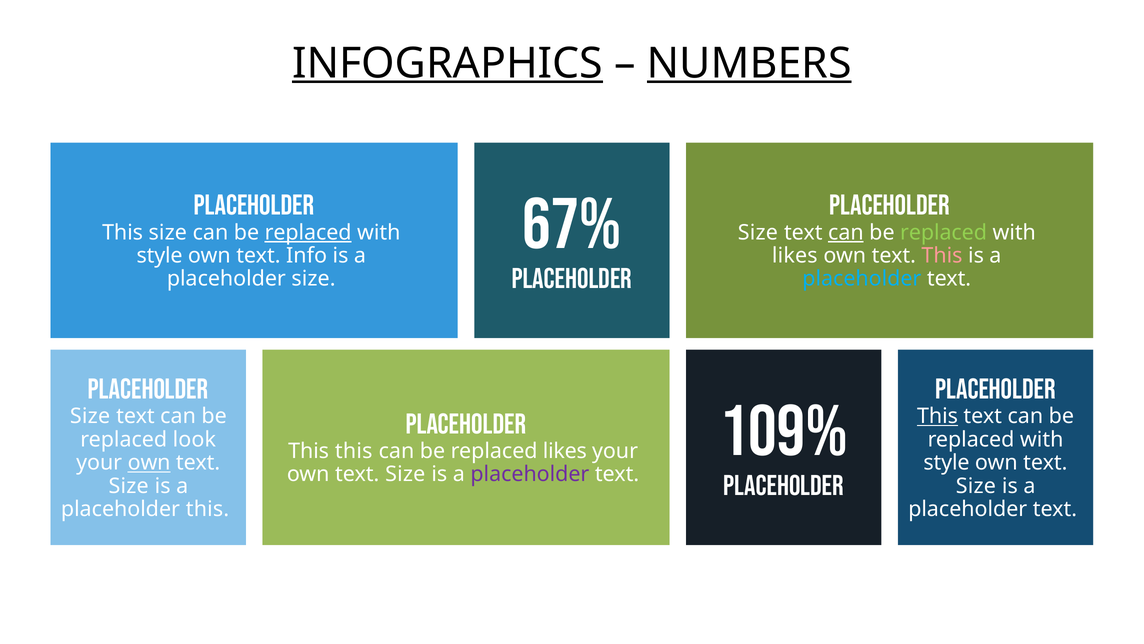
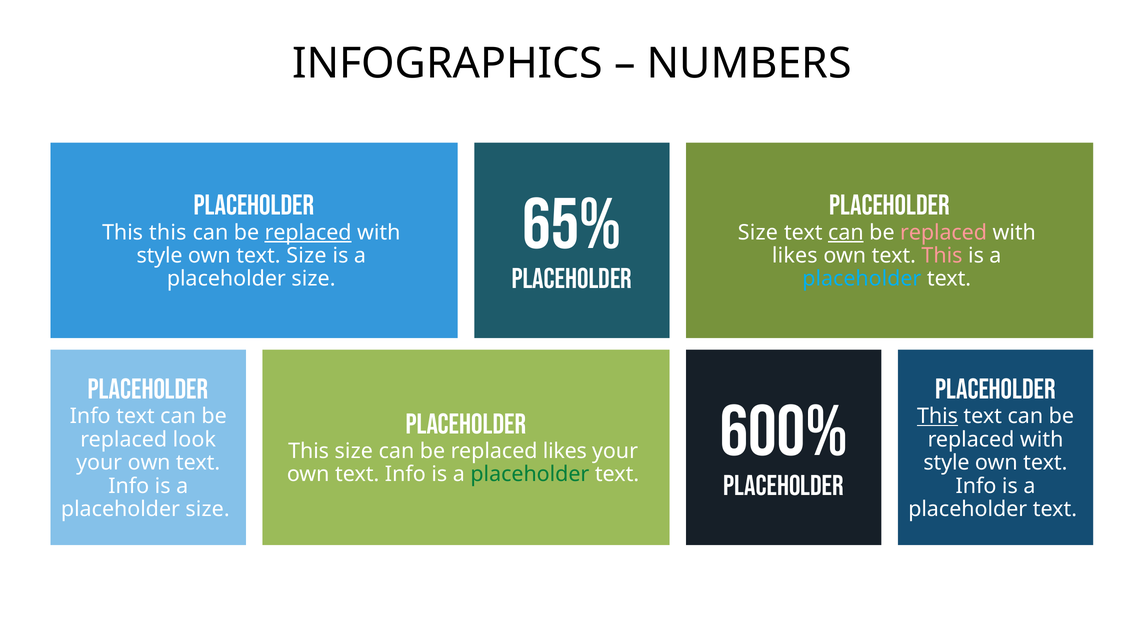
INFOGRAPHICS underline: present -> none (448, 63)
NUMBERS underline: present -> none (749, 63)
67%: 67% -> 65% (572, 224)
This size: size -> this (168, 232)
replaced colour: light green -> pink (944, 232)
text Info: Info -> Size (306, 256)
109%: 109% -> 600% (784, 431)
Size: Size -> Info (90, 416)
This this: this -> size (354, 451)
own underline: present -> none (149, 462)
Size: Size -> Info (405, 474)
placeholder colour: purple -> green (530, 474)
Size: Size -> Info (129, 486)
Size: Size -> Info (976, 486)
this: this -> size (208, 509)
